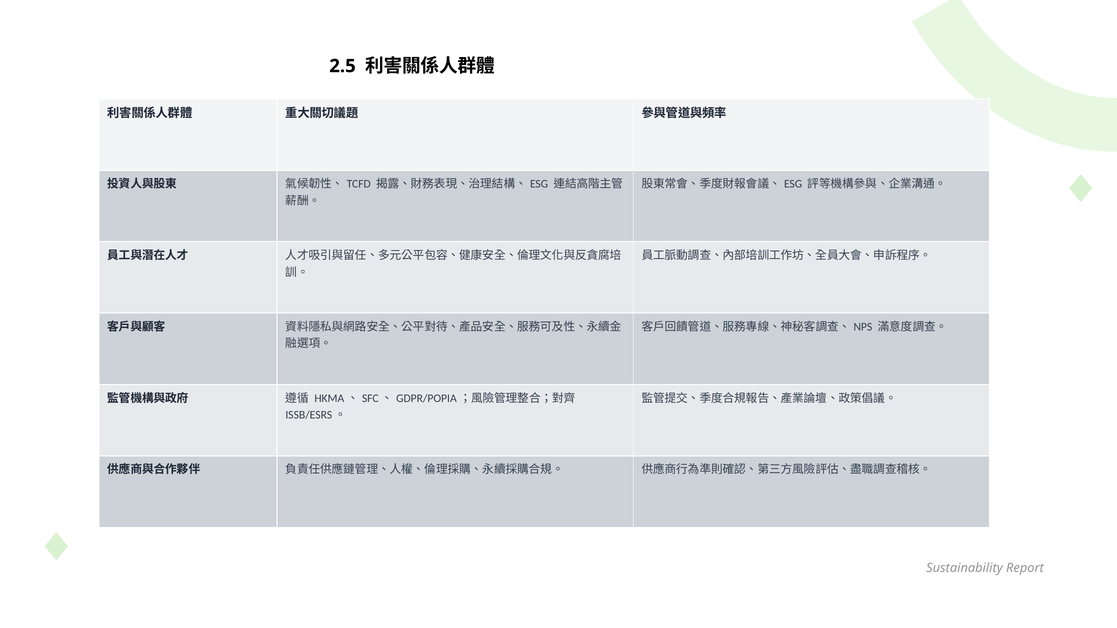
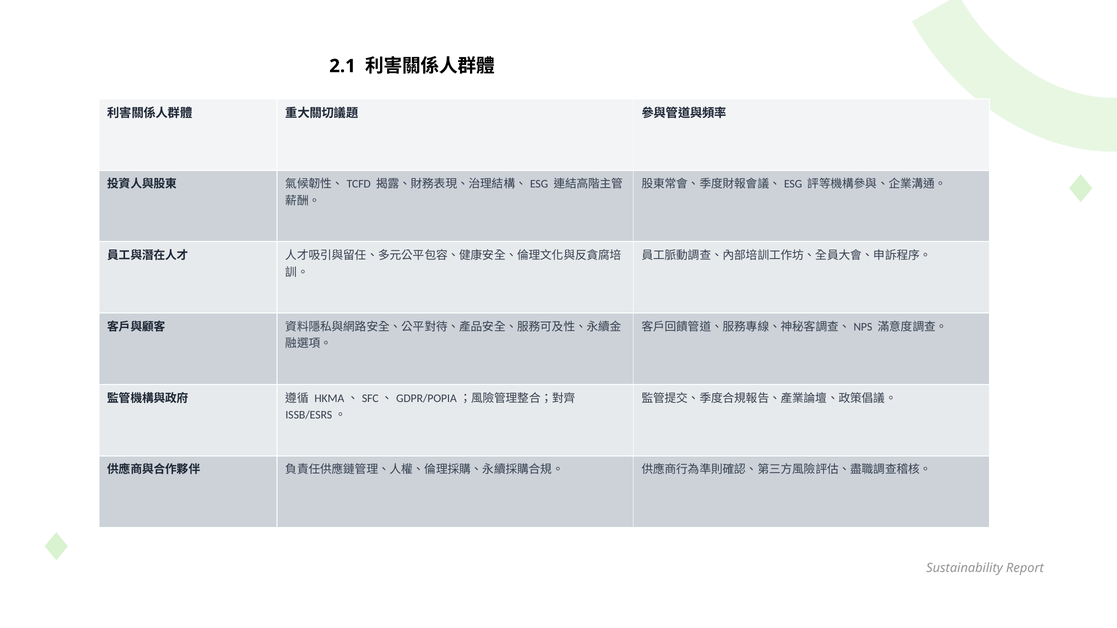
2.5: 2.5 -> 2.1 (343, 66)
